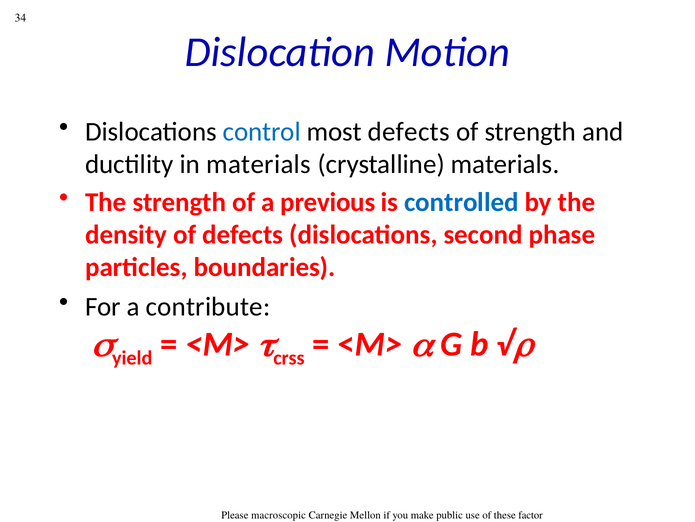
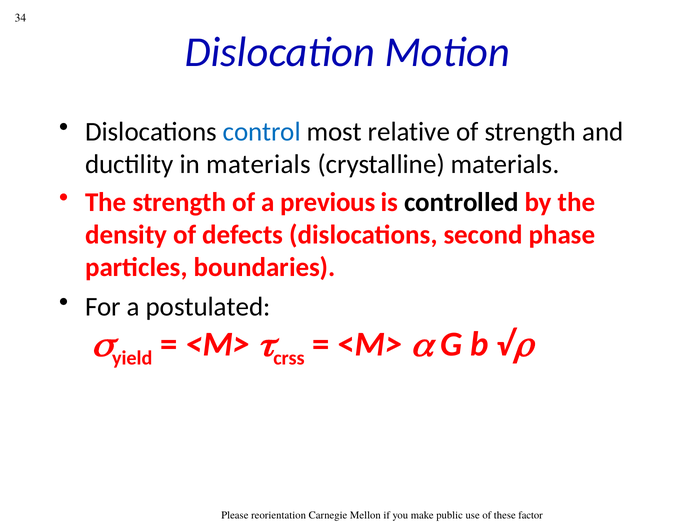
most defects: defects -> relative (409, 132)
controlled colour: blue -> black (461, 202)
contribute: contribute -> postulated (208, 306)
macroscopic: macroscopic -> reorientation (279, 514)
